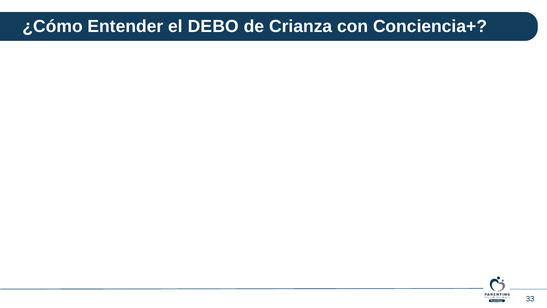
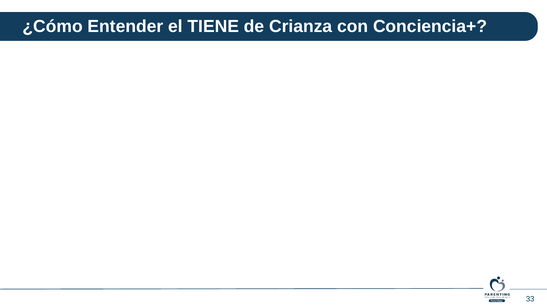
DEBO: DEBO -> TIENE (213, 26)
